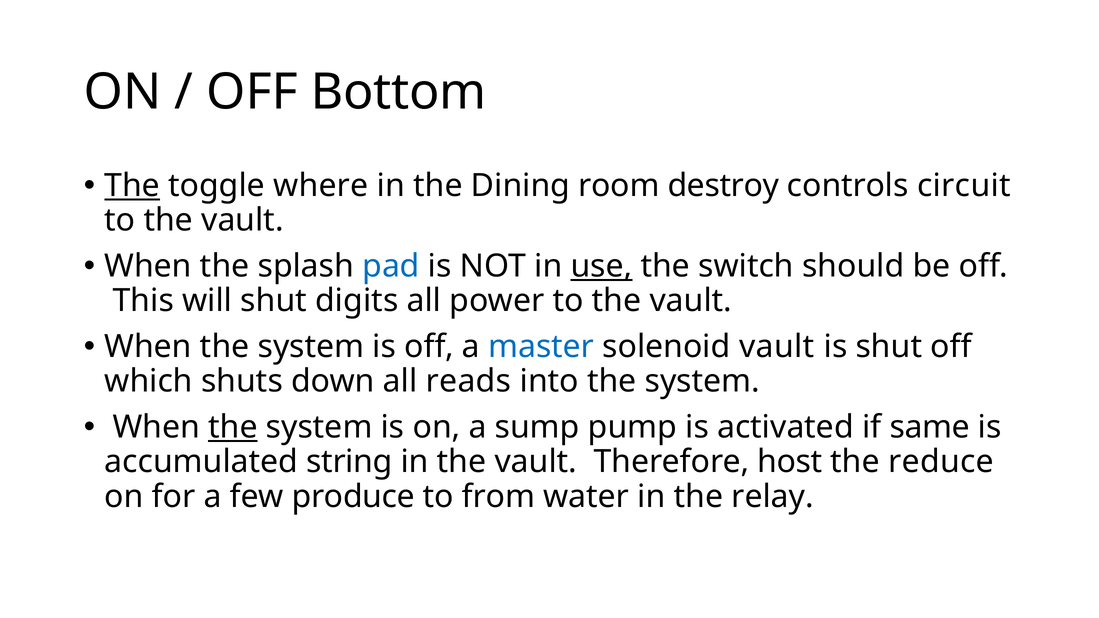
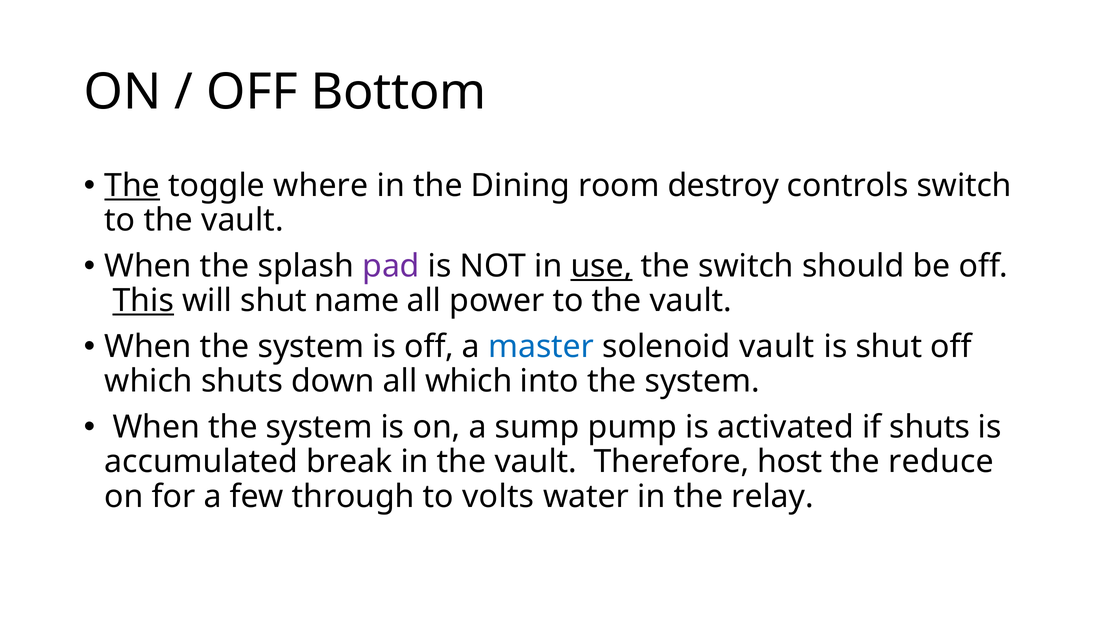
controls circuit: circuit -> switch (964, 186)
pad colour: blue -> purple (391, 266)
This underline: none -> present (143, 301)
digits: digits -> name (357, 301)
all reads: reads -> which (469, 381)
the underline: present -> none (233, 427)
if same: same -> shuts (930, 427)
string: string -> break (349, 462)
produce: produce -> through (353, 497)
from: from -> volts (498, 497)
